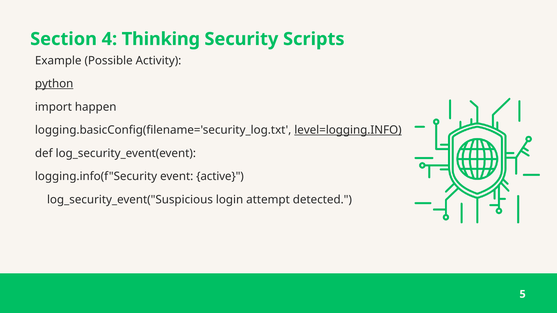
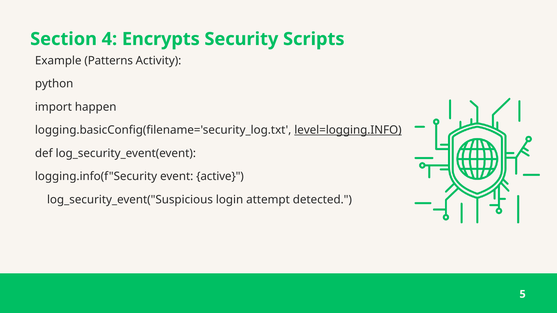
Thinking: Thinking -> Encrypts (161, 39)
Possible: Possible -> Patterns (109, 61)
python underline: present -> none (54, 84)
